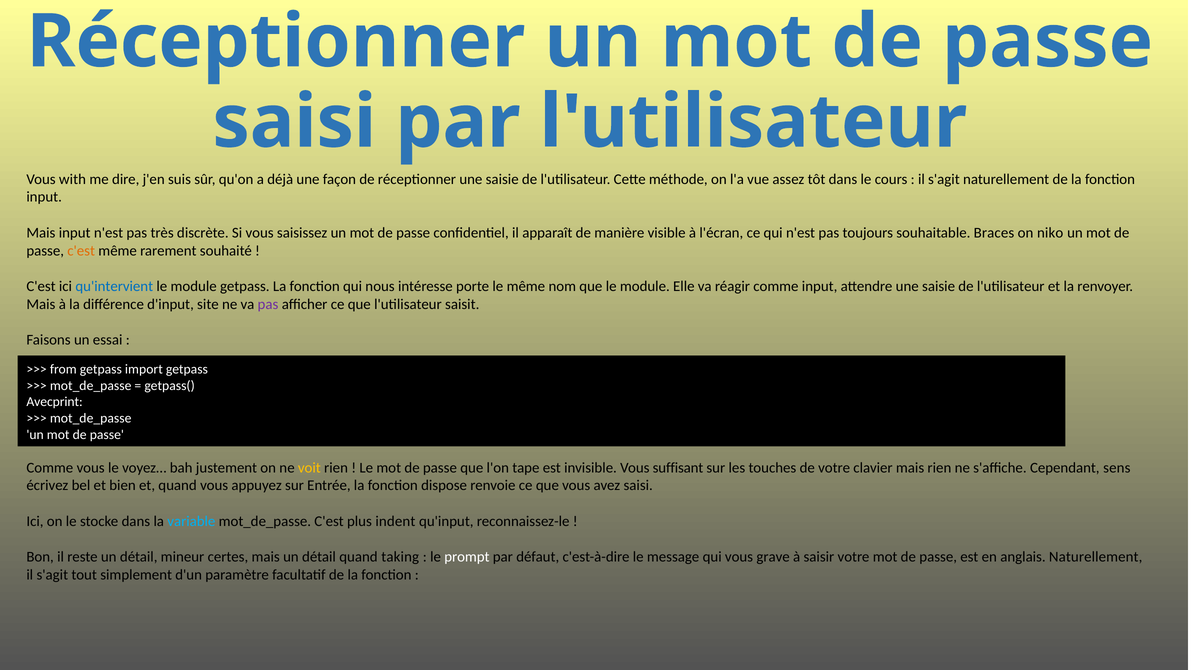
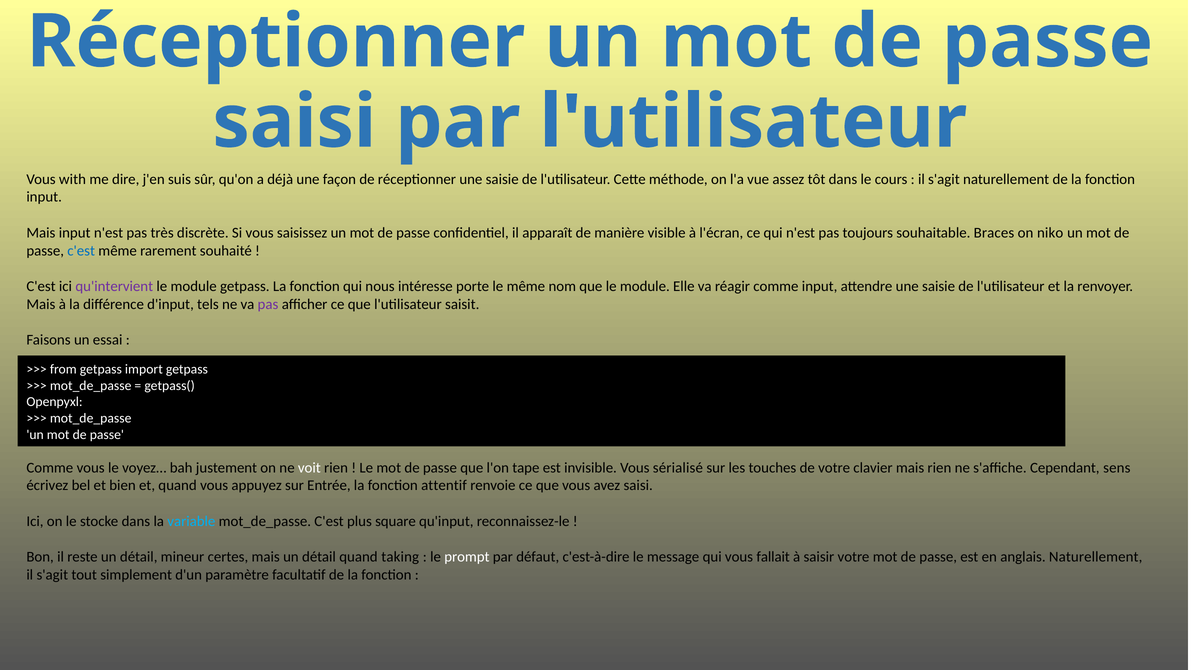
c'est colour: orange -> blue (81, 251)
qu'intervient colour: blue -> purple (114, 286)
site: site -> tels (208, 304)
Avecprint: Avecprint -> Openpyxl (55, 402)
voit colour: yellow -> white (309, 468)
suffisant: suffisant -> sérialisé (678, 468)
dispose: dispose -> attentif (444, 485)
indent: indent -> square (395, 521)
grave: grave -> fallait (773, 557)
